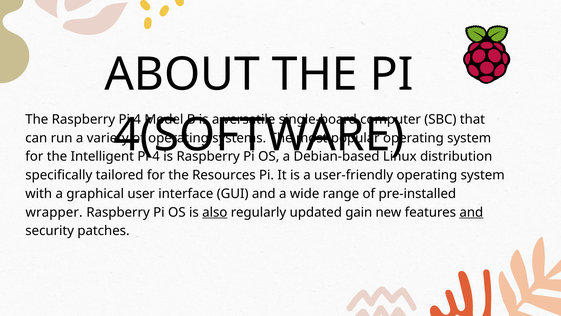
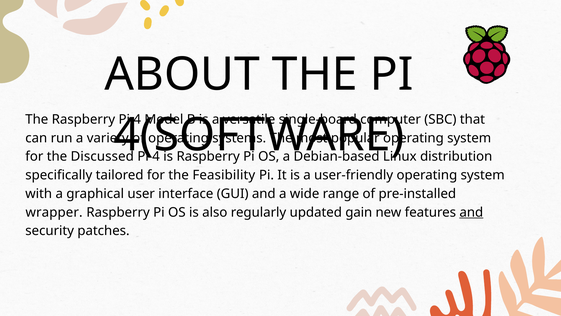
Intelligent: Intelligent -> Discussed (102, 156)
Resources: Resources -> Feasibility (224, 175)
also underline: present -> none (215, 212)
